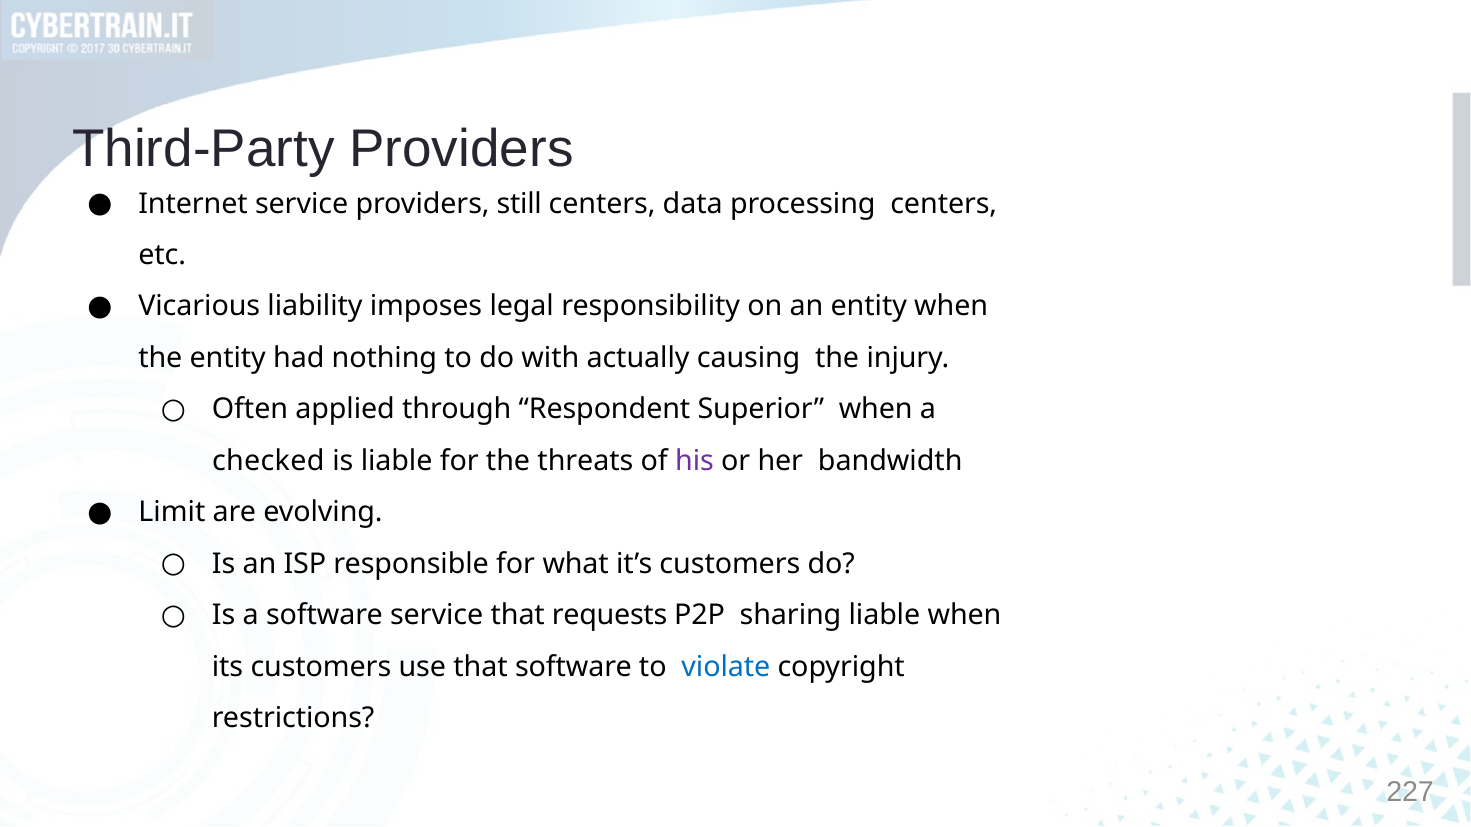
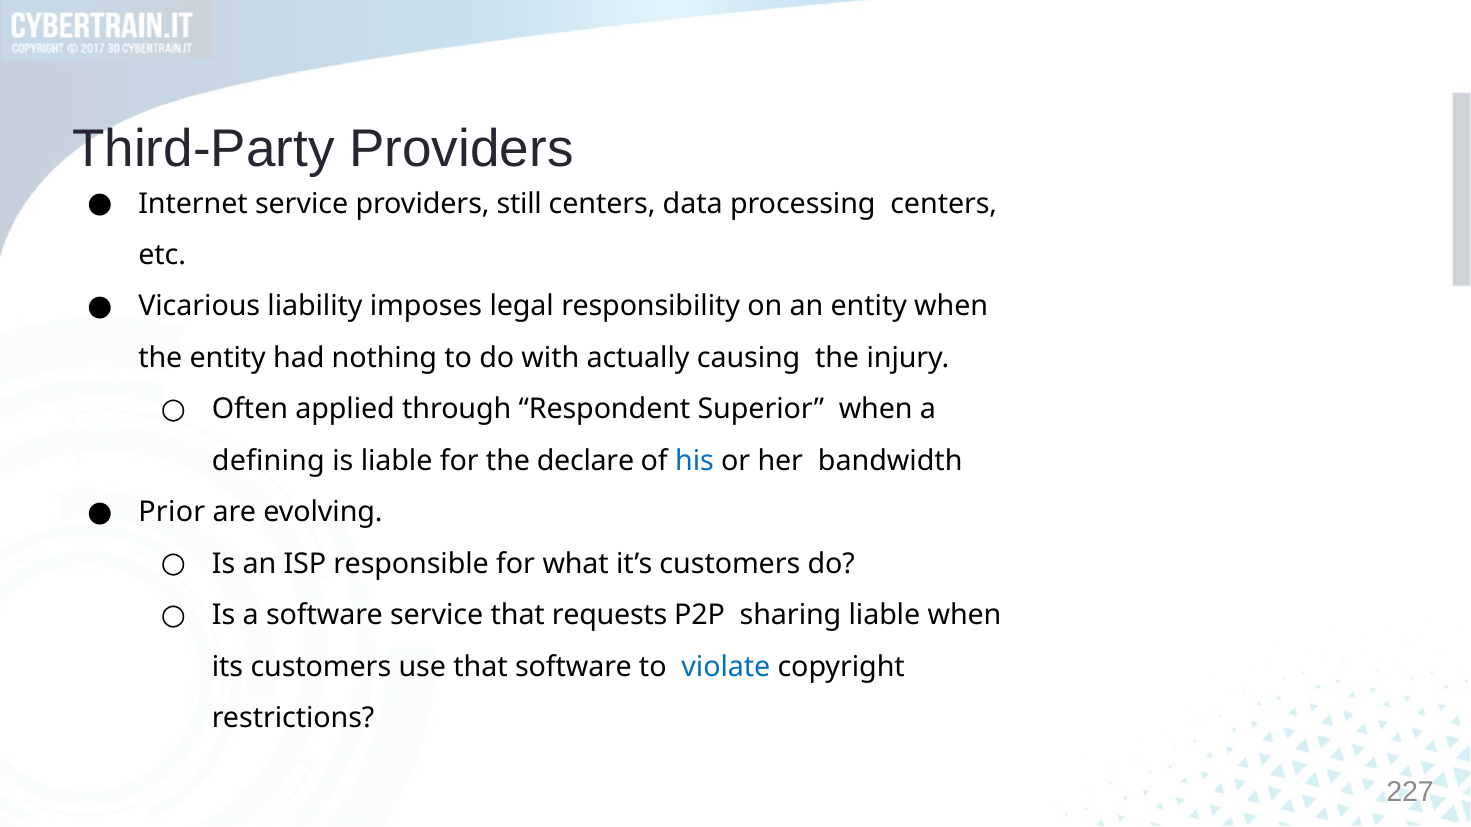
checked: checked -> defining (268, 461)
threats: threats -> declare (586, 461)
his colour: purple -> blue (695, 461)
Limit: Limit -> Prior (172, 512)
